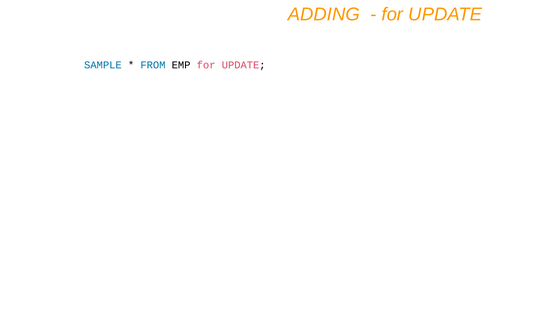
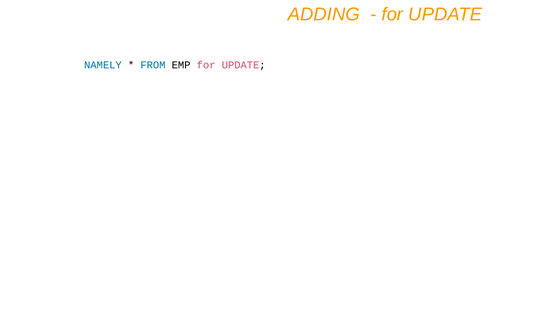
SAMPLE: SAMPLE -> NAMELY (103, 65)
